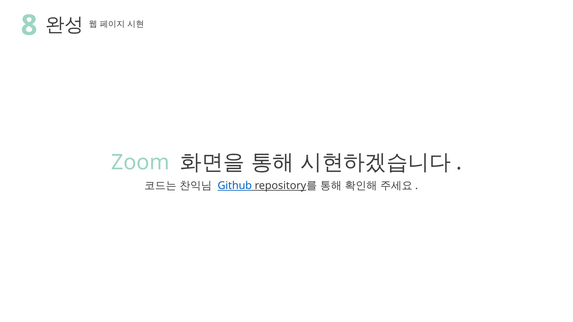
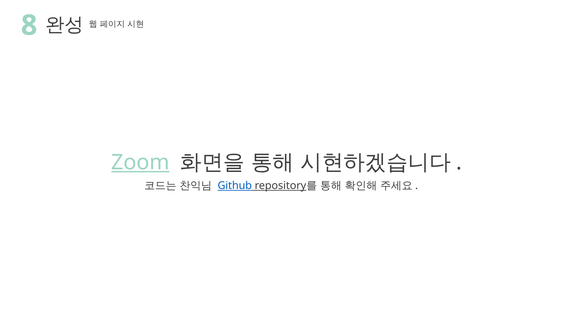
Zoom underline: none -> present (140, 162)
